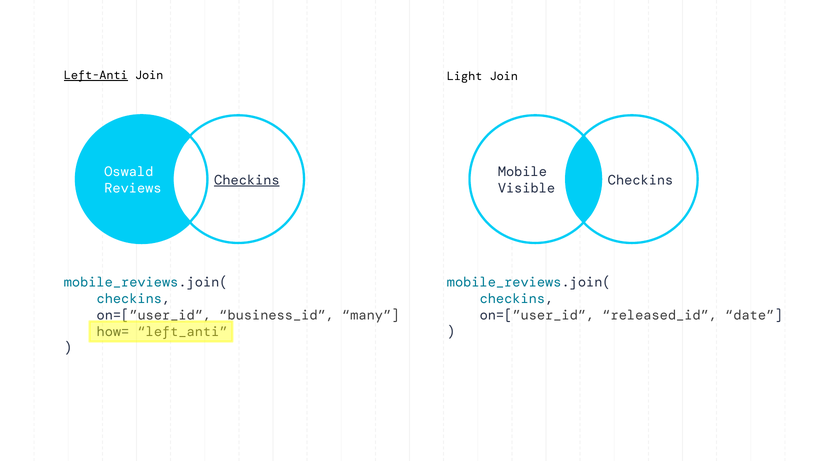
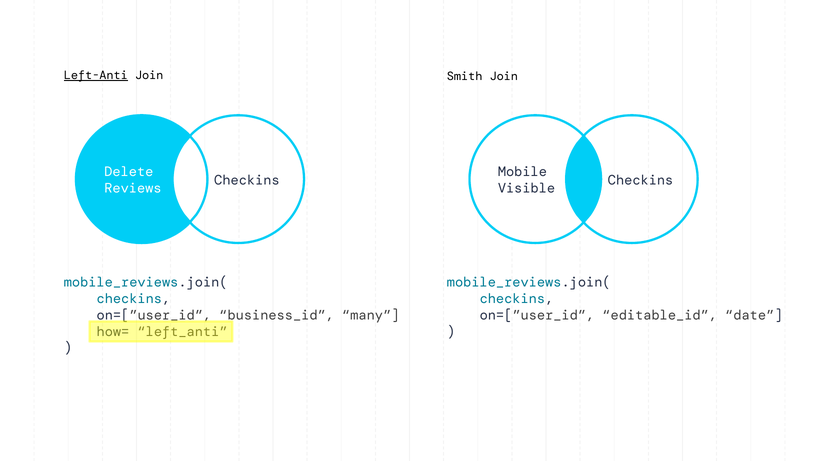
Light: Light -> Smith (465, 76)
Oswald: Oswald -> Delete (129, 172)
Checkins underline: present -> none (247, 180)
released_id: released_id -> editable_id (660, 315)
